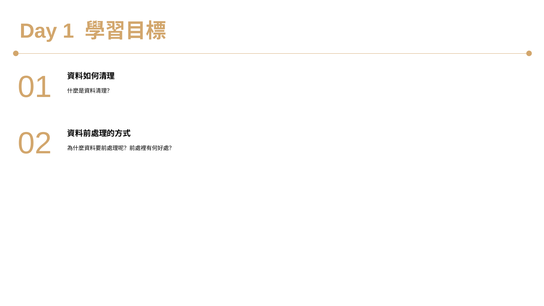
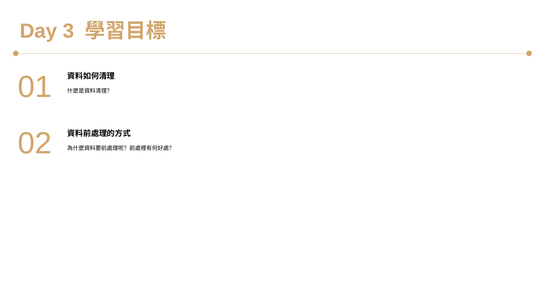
1: 1 -> 3 (68, 31)
